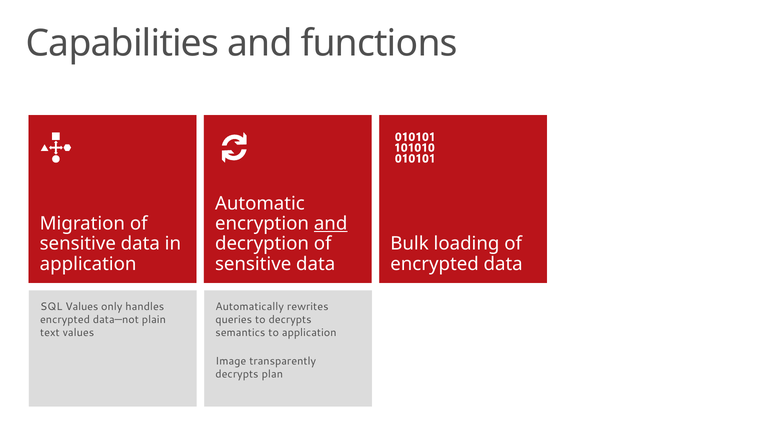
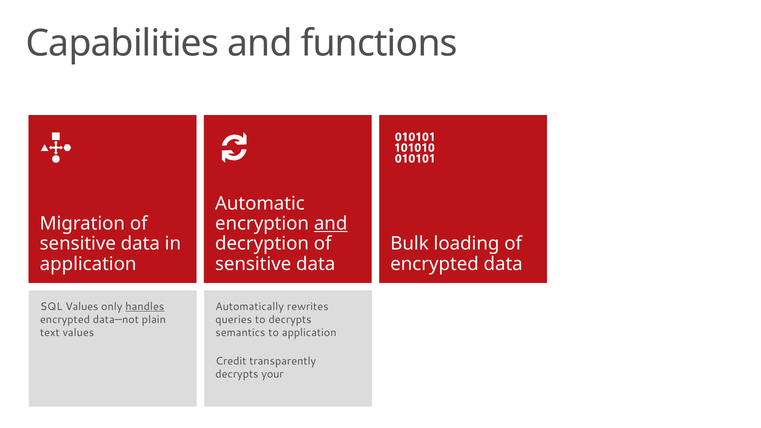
handles underline: none -> present (145, 307)
Image: Image -> Credit (231, 361)
plan: plan -> your (272, 374)
